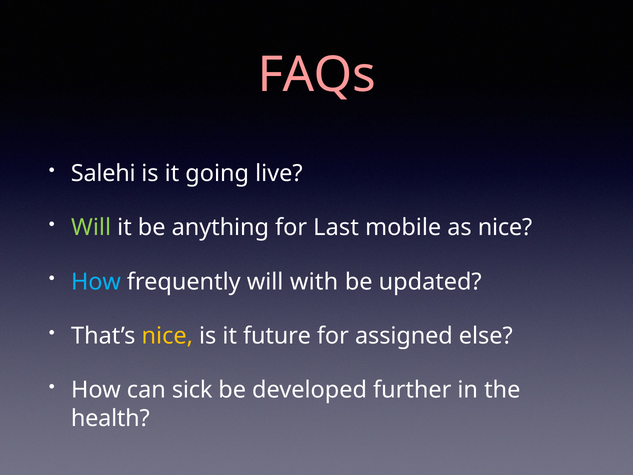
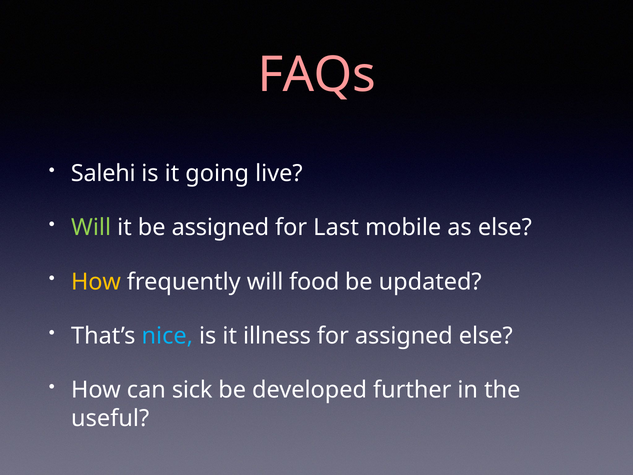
be anything: anything -> assigned (220, 228)
as nice: nice -> else (505, 228)
How colour: light blue -> yellow (96, 282)
with: with -> food (314, 282)
nice colour: yellow -> light blue (167, 336)
future: future -> illness (277, 336)
health: health -> useful (110, 418)
